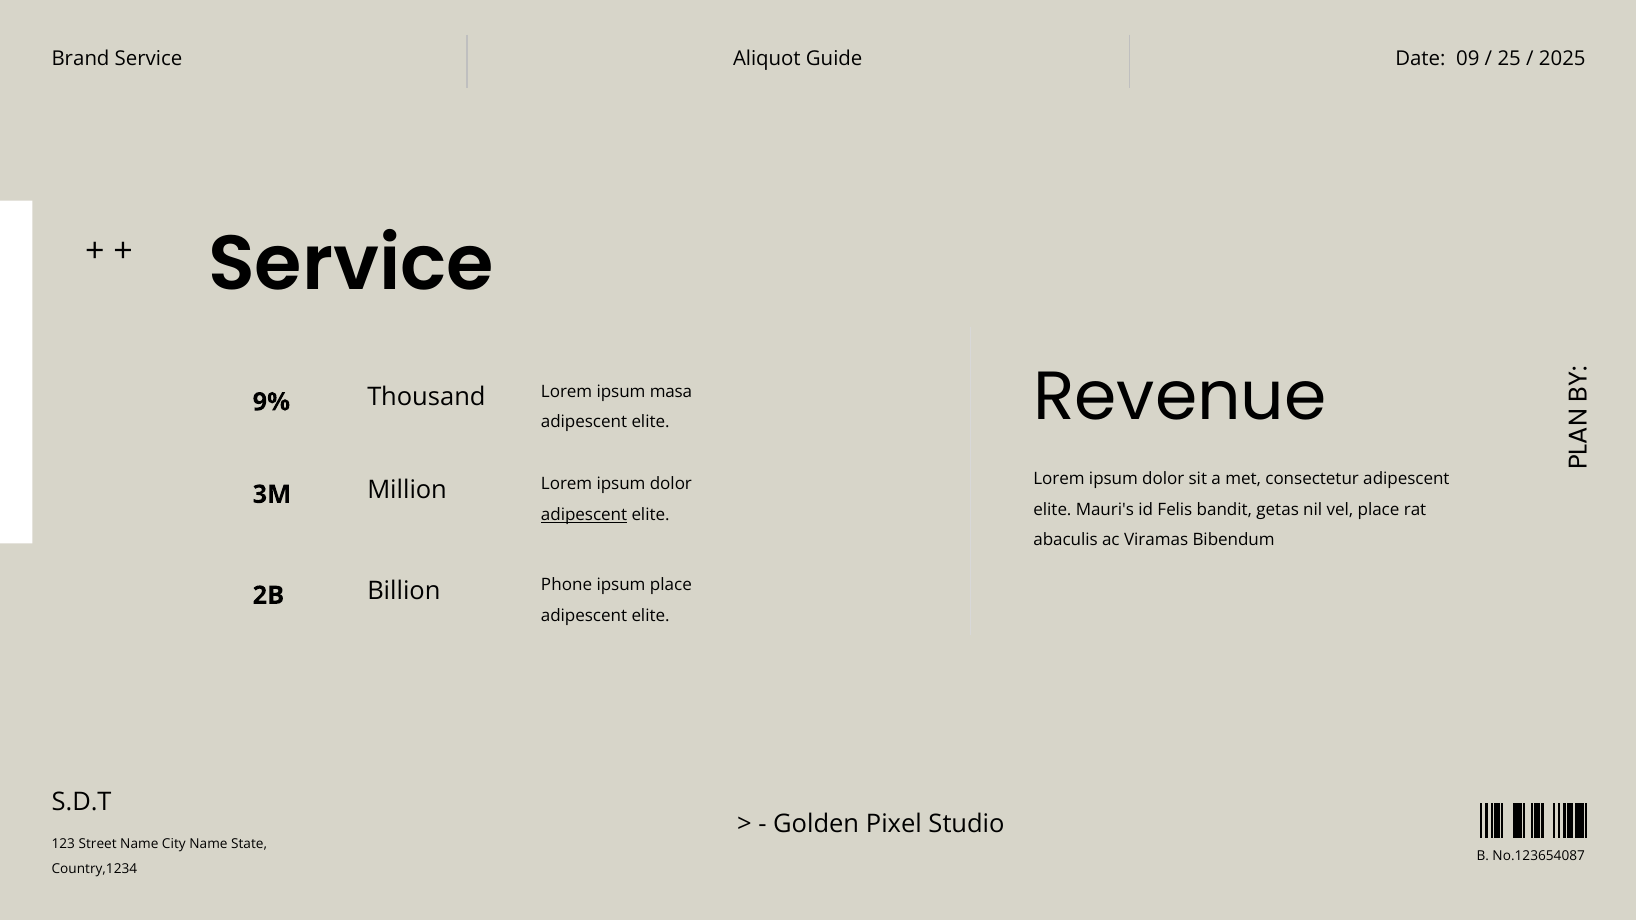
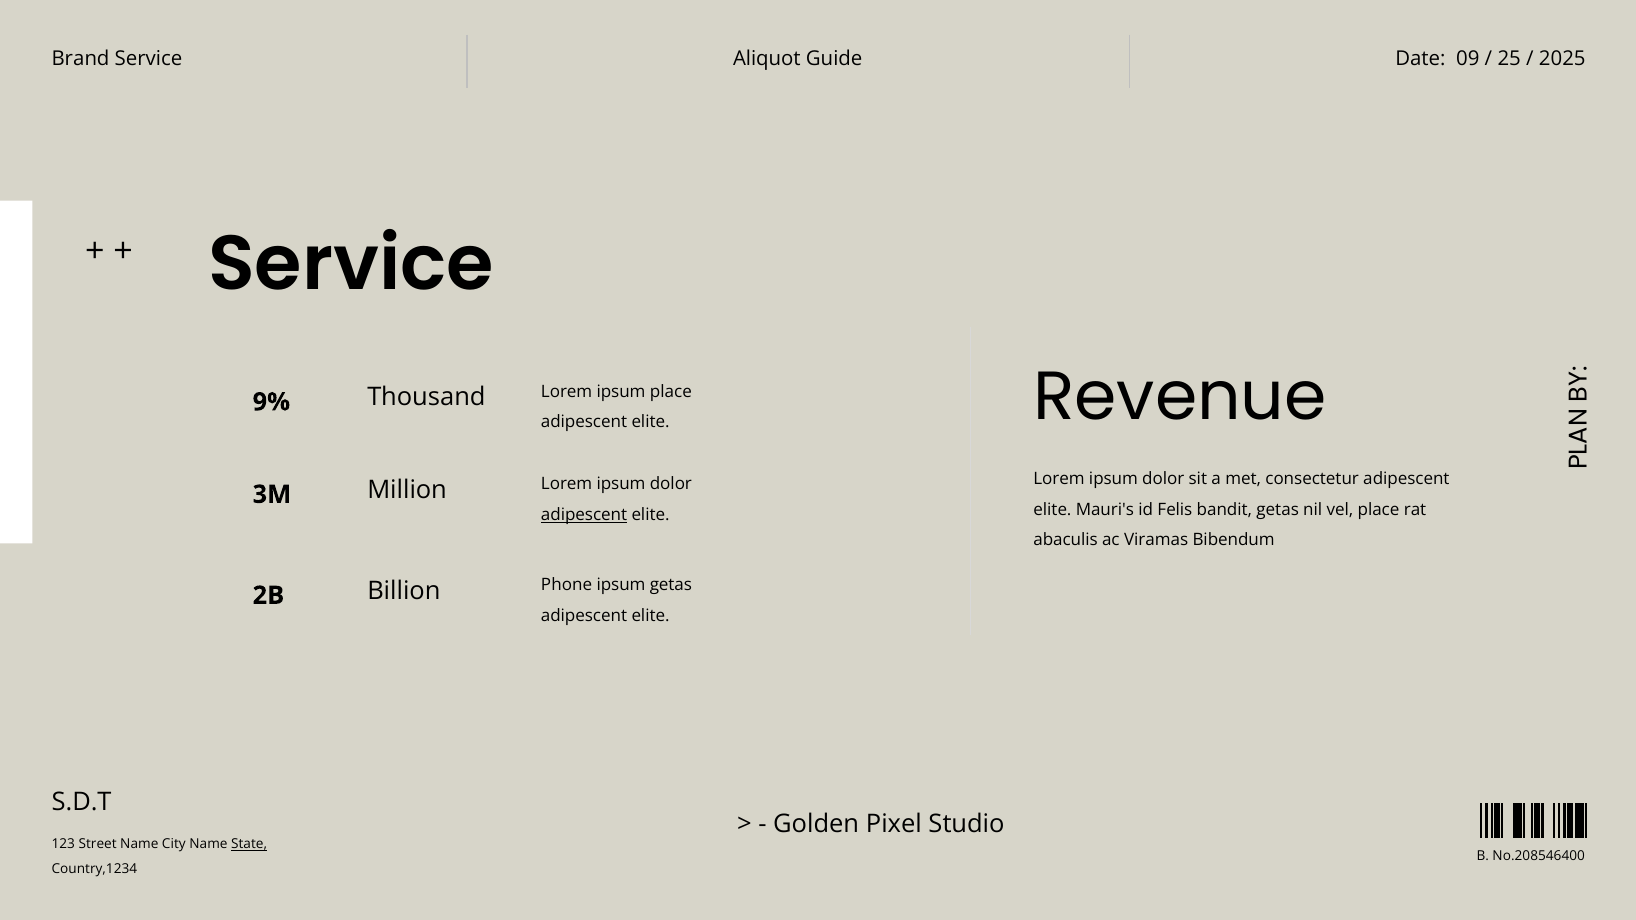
ipsum masa: masa -> place (671, 392)
ipsum place: place -> getas (671, 585)
State underline: none -> present (249, 845)
No.123654087: No.123654087 -> No.208546400 (1539, 856)
